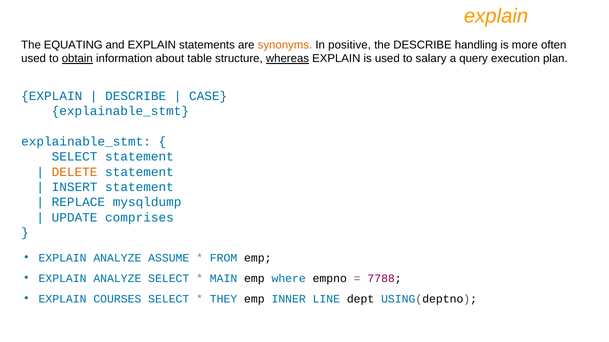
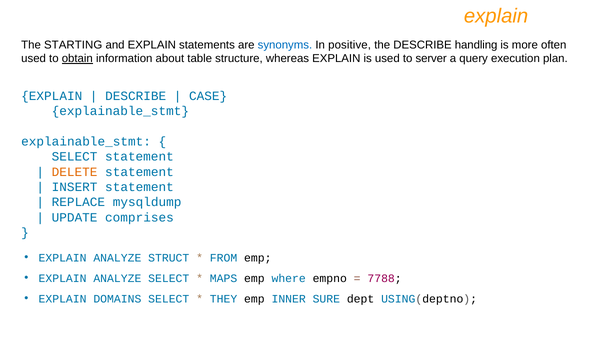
EQUATING: EQUATING -> STARTING (73, 45)
synonyms colour: orange -> blue (285, 45)
whereas underline: present -> none (287, 59)
salary: salary -> server (431, 59)
ASSUME: ASSUME -> STRUCT (169, 258)
MAIN: MAIN -> MAPS (224, 279)
COURSES: COURSES -> DOMAINS (117, 299)
LINE: LINE -> SURE (326, 299)
